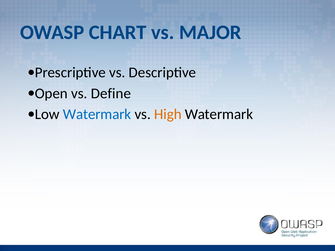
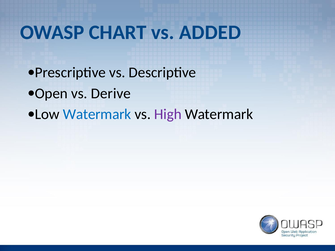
MAJOR: MAJOR -> ADDED (210, 32)
Define: Define -> Derive (111, 93)
High colour: orange -> purple (168, 114)
